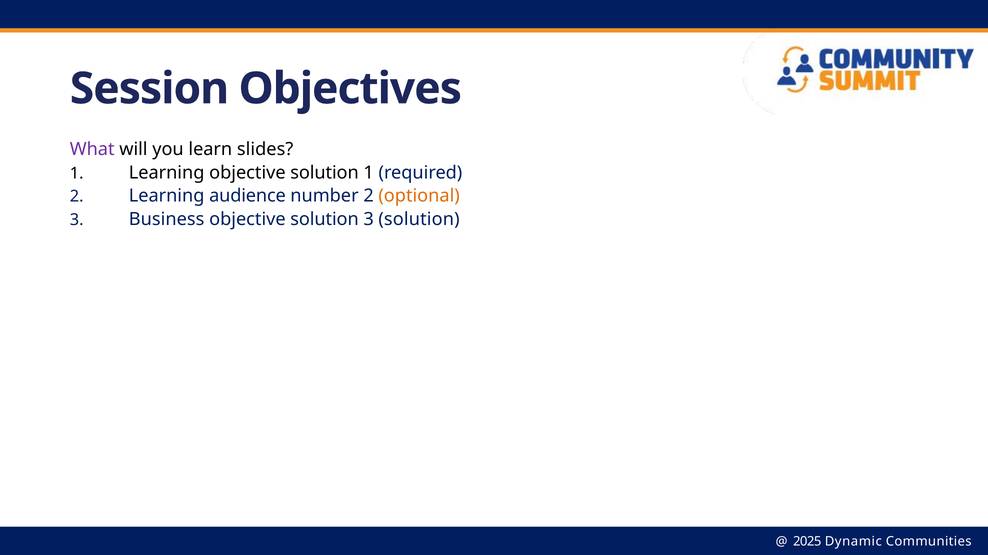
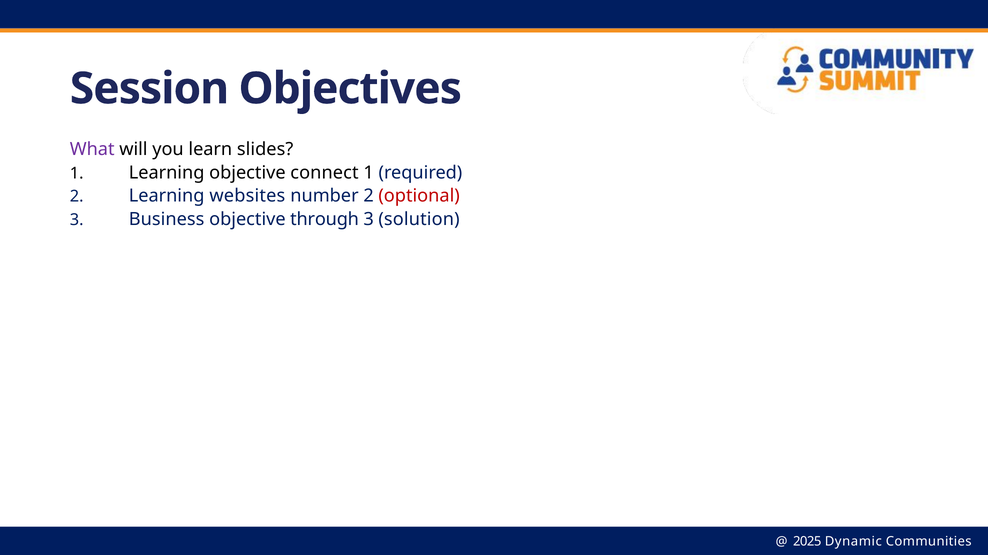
Learning objective solution: solution -> connect (324, 173)
audience: audience -> websites (247, 196)
optional colour: orange -> red (419, 196)
solution: solution -> through (325, 219)
